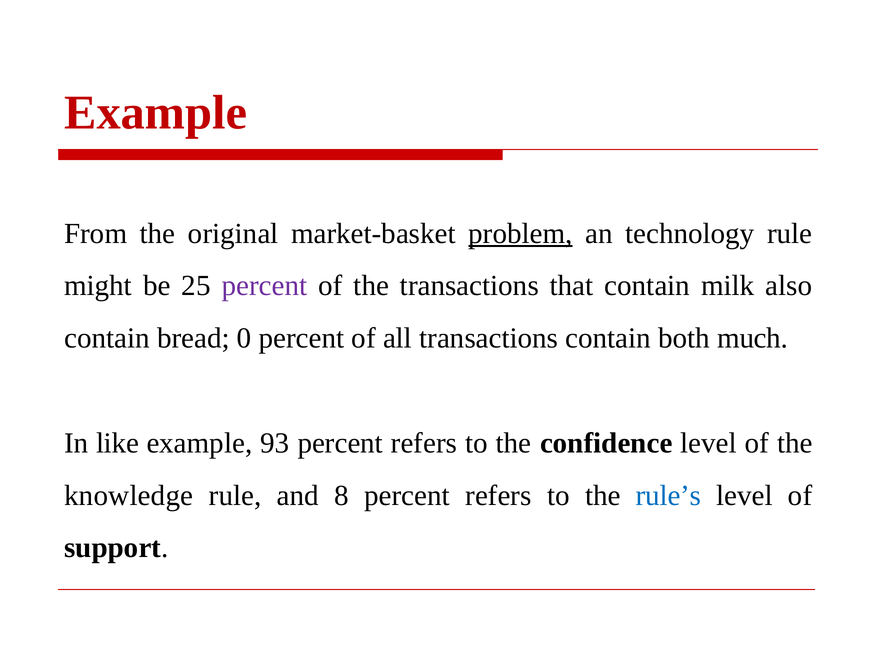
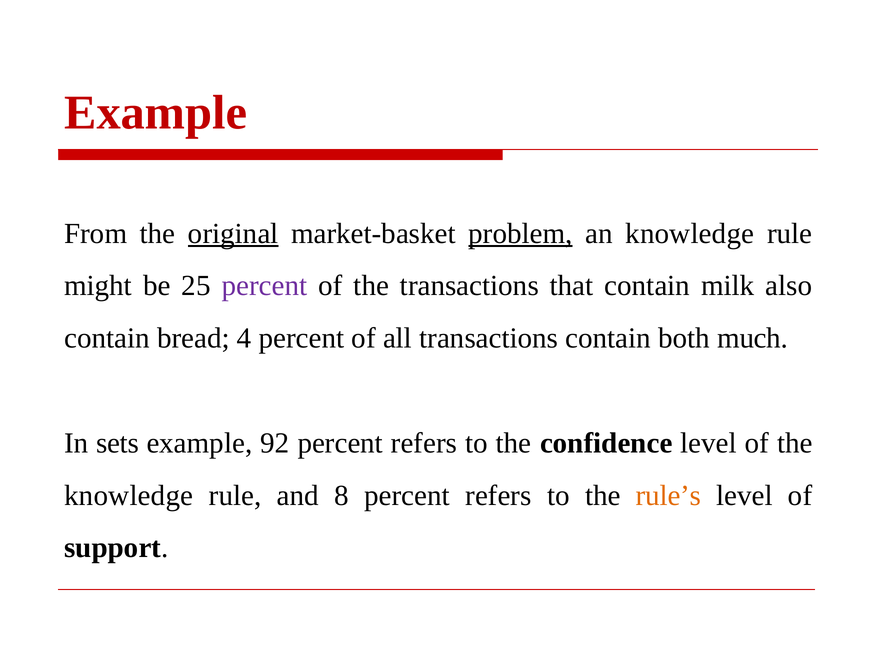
original underline: none -> present (233, 233)
an technology: technology -> knowledge (690, 233)
0: 0 -> 4 (244, 338)
like: like -> sets (118, 443)
93: 93 -> 92 (275, 443)
rule’s colour: blue -> orange (668, 495)
